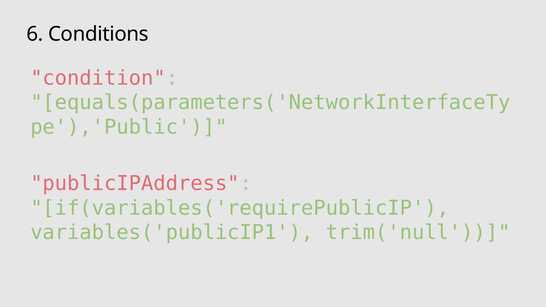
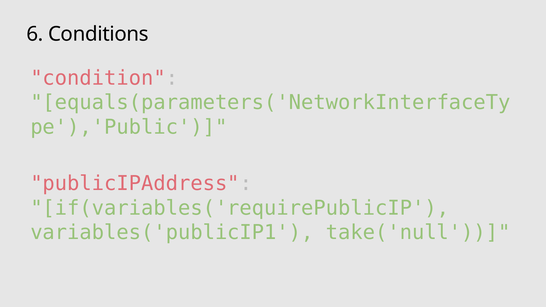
trim('null: trim('null -> take('null (418, 233)
